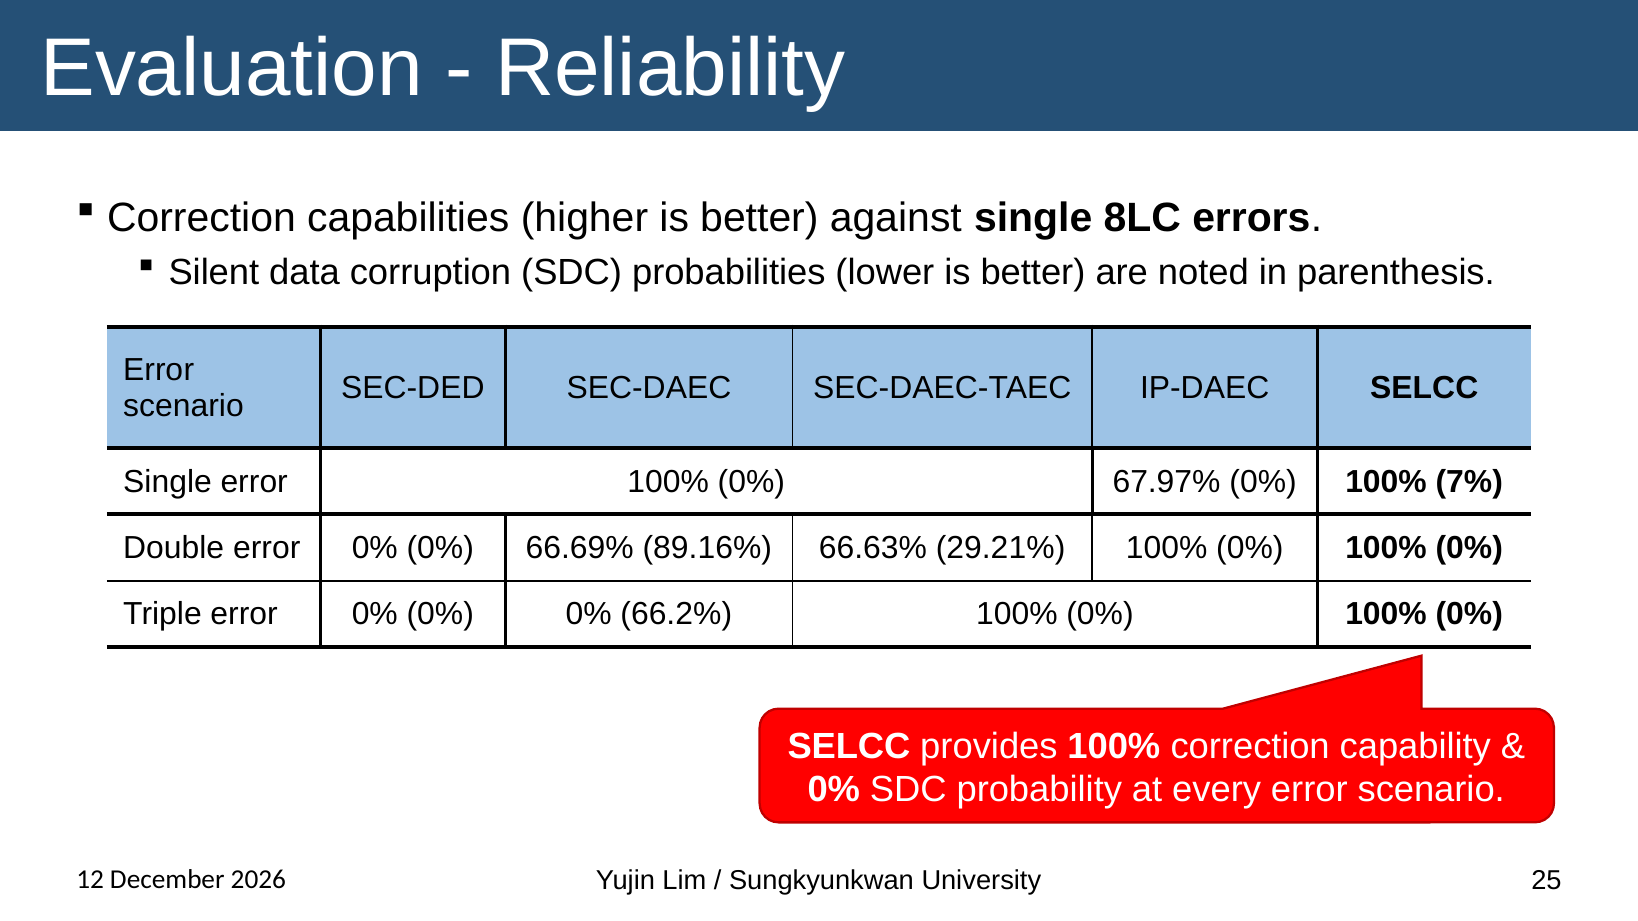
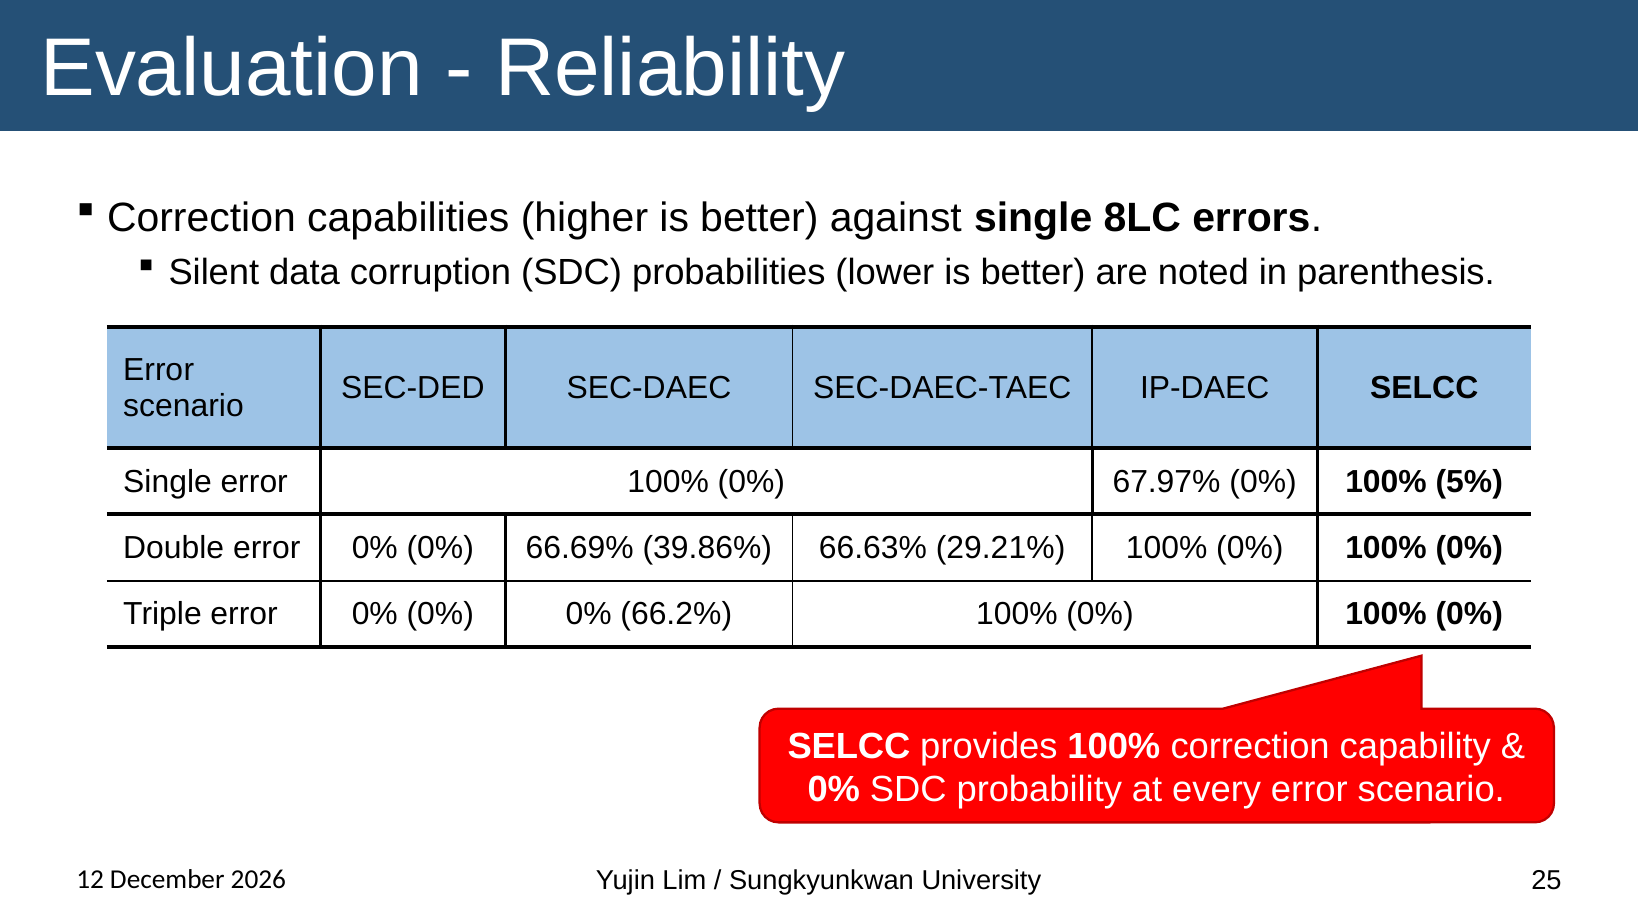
7%: 7% -> 5% (1469, 482)
89.16%: 89.16% -> 39.86% (707, 548)
